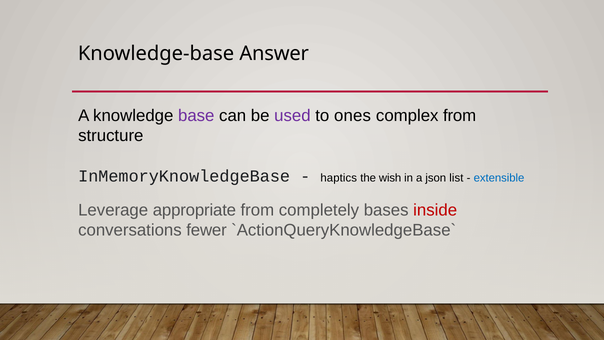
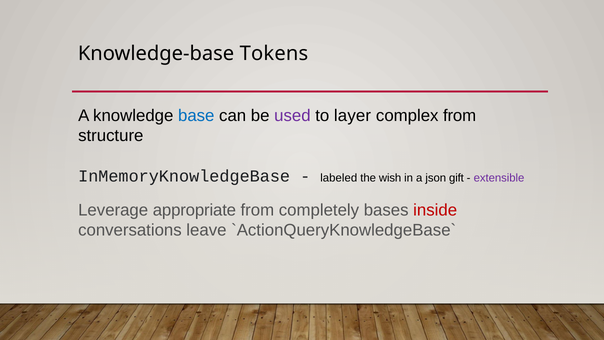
Answer: Answer -> Tokens (274, 54)
base colour: purple -> blue (196, 116)
ones: ones -> layer (353, 116)
haptics: haptics -> labeled (339, 178)
list: list -> gift (456, 178)
extensible colour: blue -> purple (499, 178)
fewer: fewer -> leave (206, 230)
